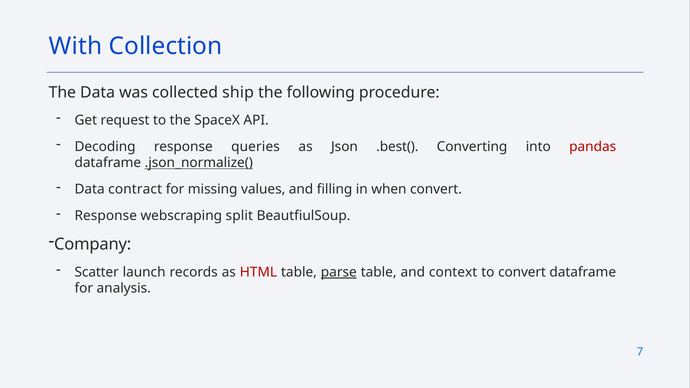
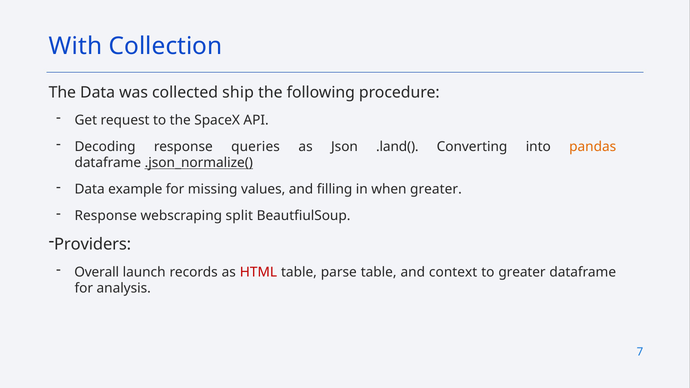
.best(: .best( -> .land( (397, 147)
pandas colour: red -> orange (593, 147)
contract: contract -> example (135, 189)
when convert: convert -> greater (436, 189)
Company: Company -> Providers (93, 244)
Scatter: Scatter -> Overall (97, 272)
parse underline: present -> none (339, 272)
to convert: convert -> greater (522, 272)
